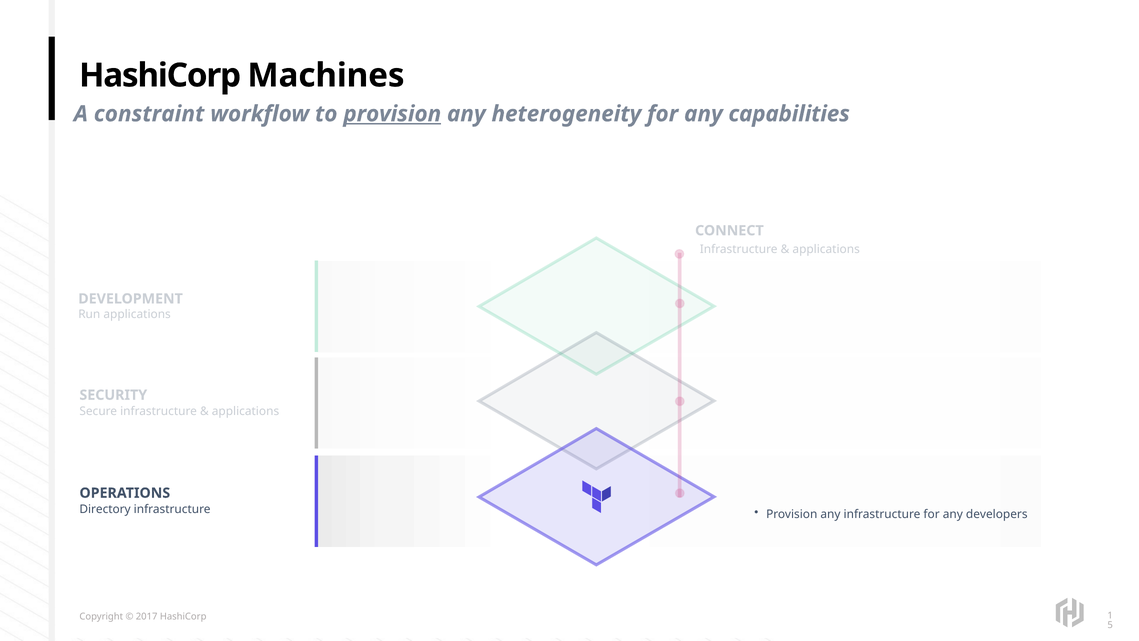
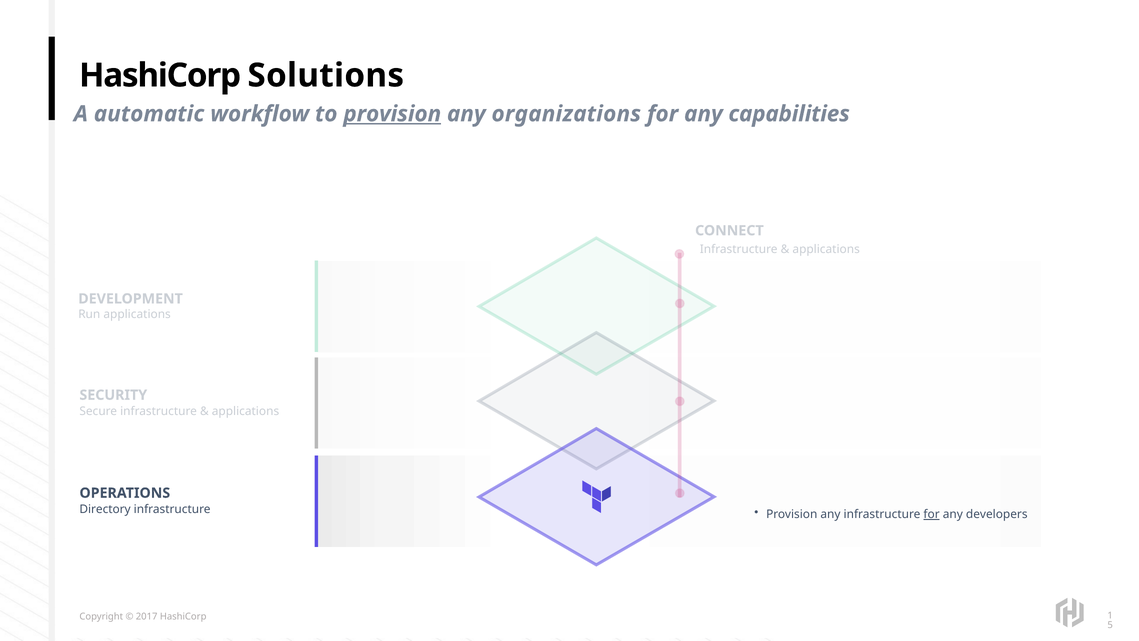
Machines: Machines -> Solutions (326, 75)
constraint: constraint -> automatic (149, 114)
heterogeneity: heterogeneity -> organizations (566, 114)
for underline: none -> present (932, 514)
